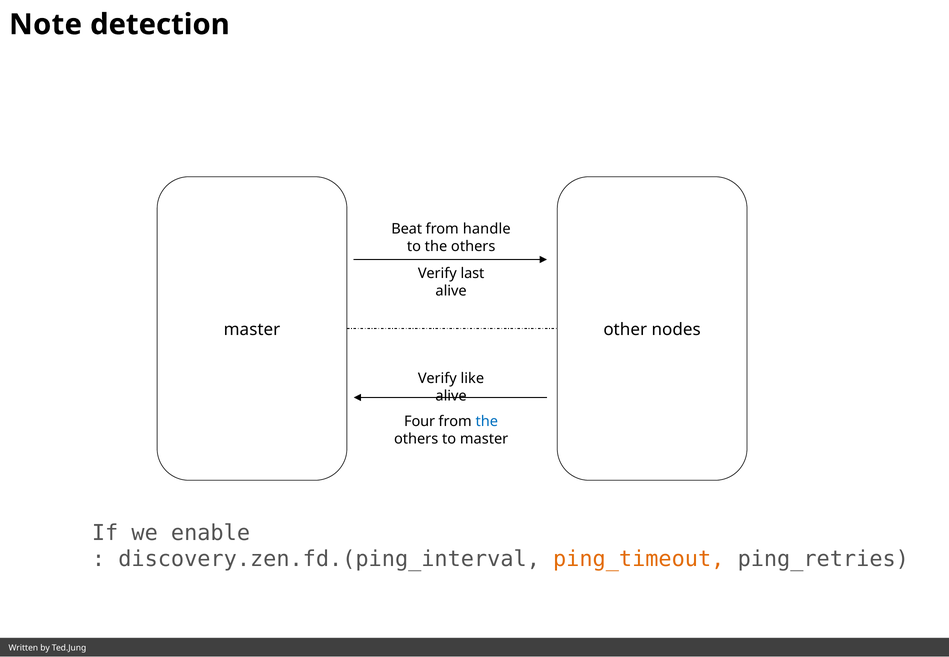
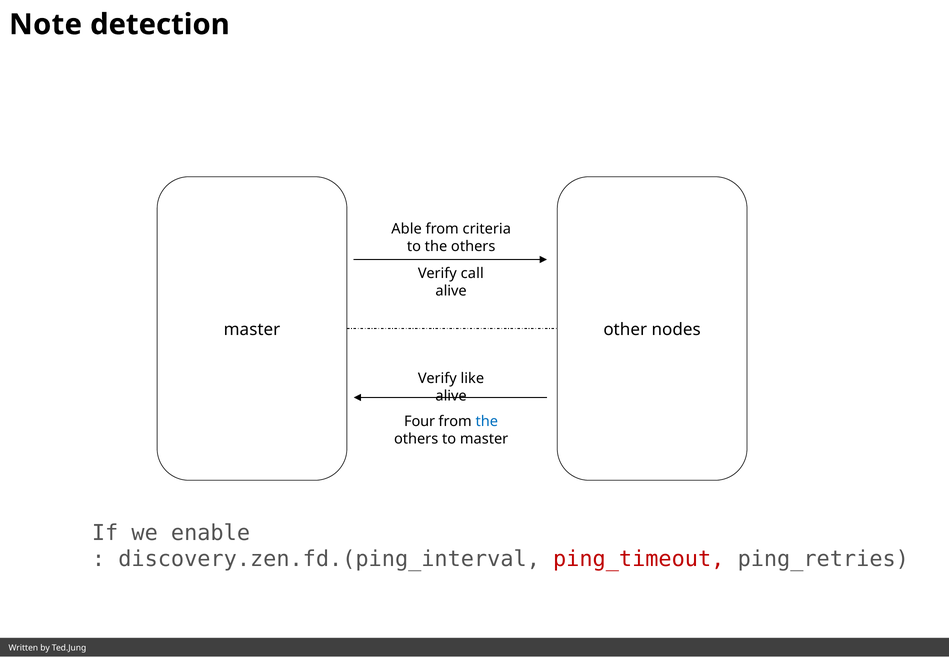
Beat: Beat -> Able (407, 229)
handle: handle -> criteria (487, 229)
last: last -> call (472, 274)
ping_timeout colour: orange -> red (639, 559)
